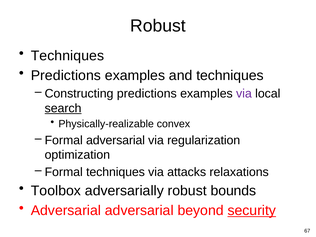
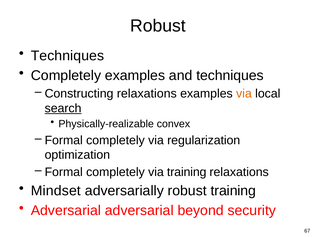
Predictions: Predictions -> Completely (66, 75)
Constructing predictions: predictions -> relaxations (147, 94)
via colour: purple -> orange (244, 94)
adversarial: adversarial -> completely (115, 140)
techniques: techniques -> completely (115, 172)
via attacks: attacks -> training (187, 172)
Toolbox: Toolbox -> Mindset (56, 191)
robust bounds: bounds -> training (233, 191)
security underline: present -> none (252, 211)
